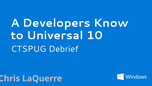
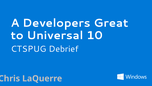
Know: Know -> Great (111, 23)
